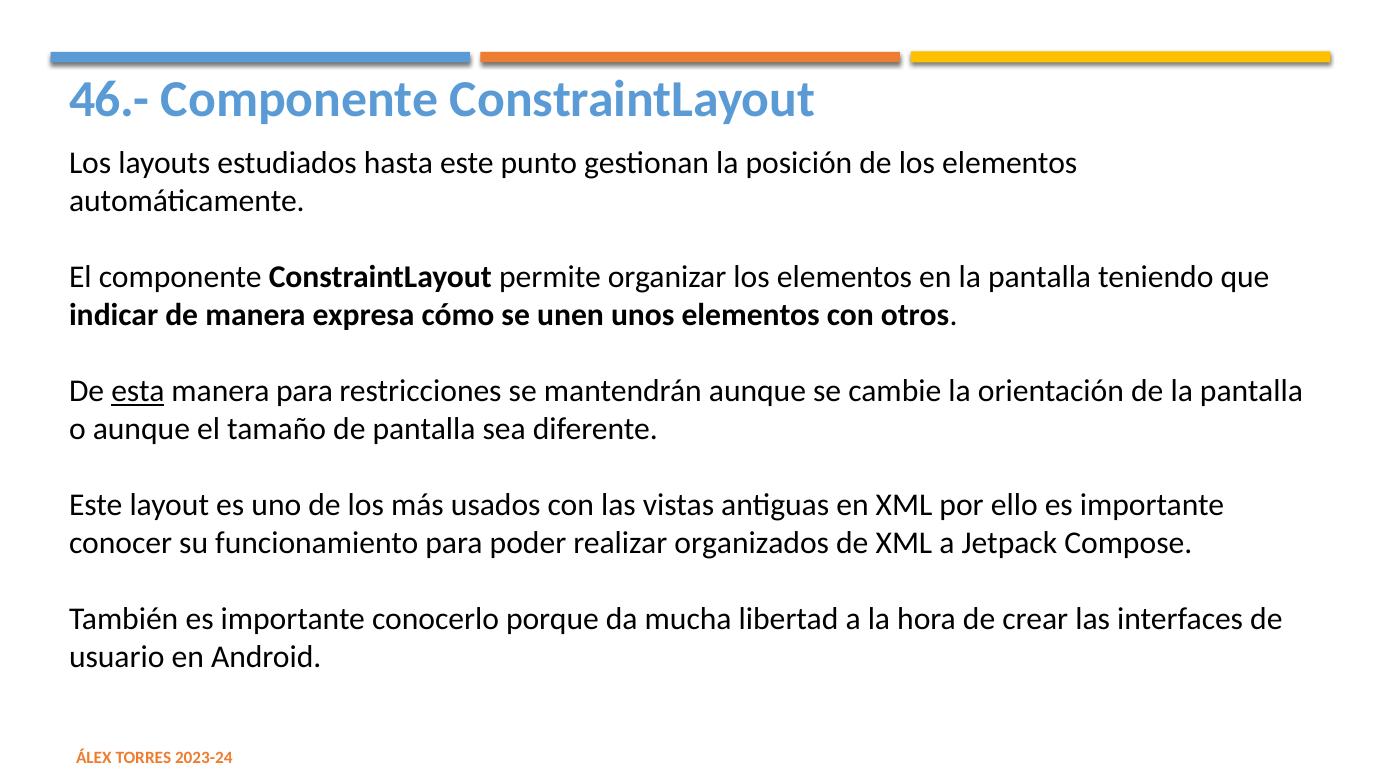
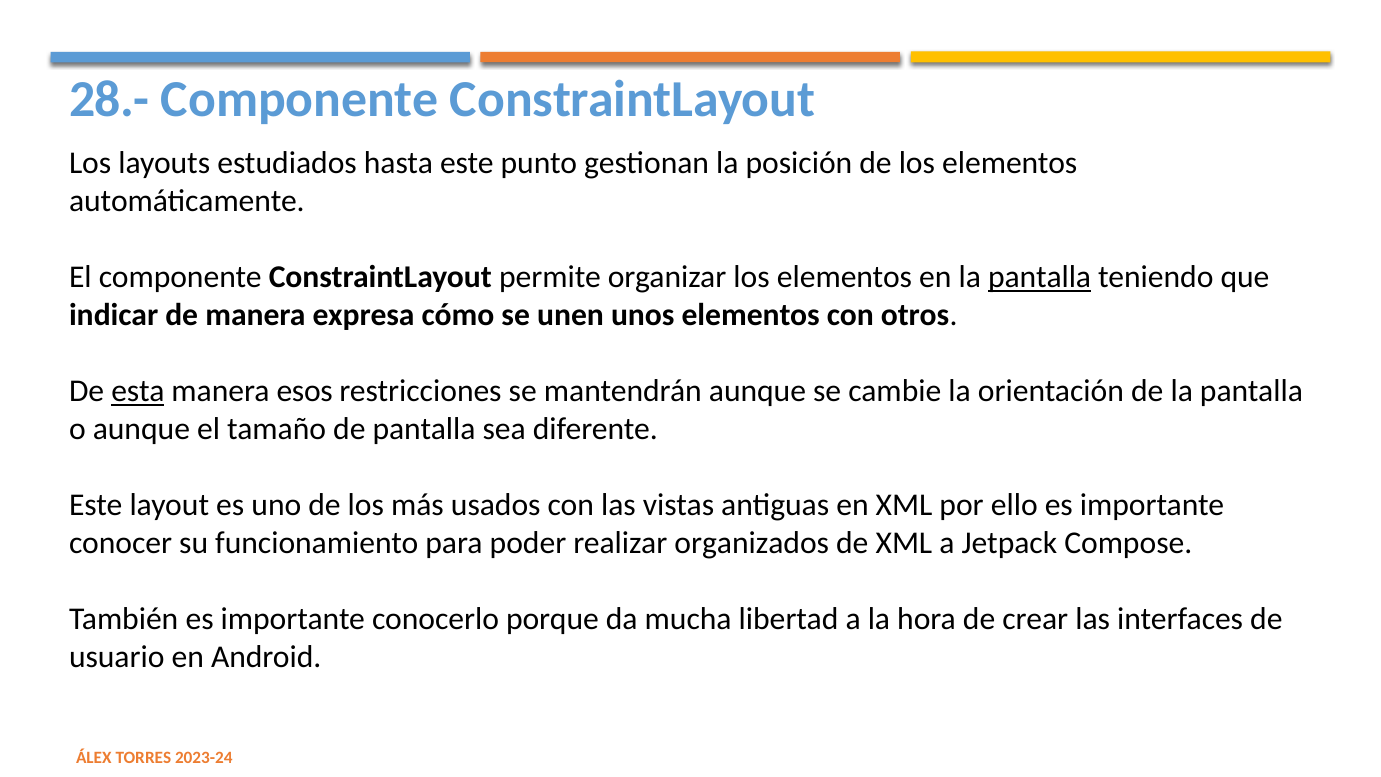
46.-: 46.- -> 28.- (109, 99)
pantalla underline: none -> present (1040, 277)
manera para: para -> esos (305, 391)
